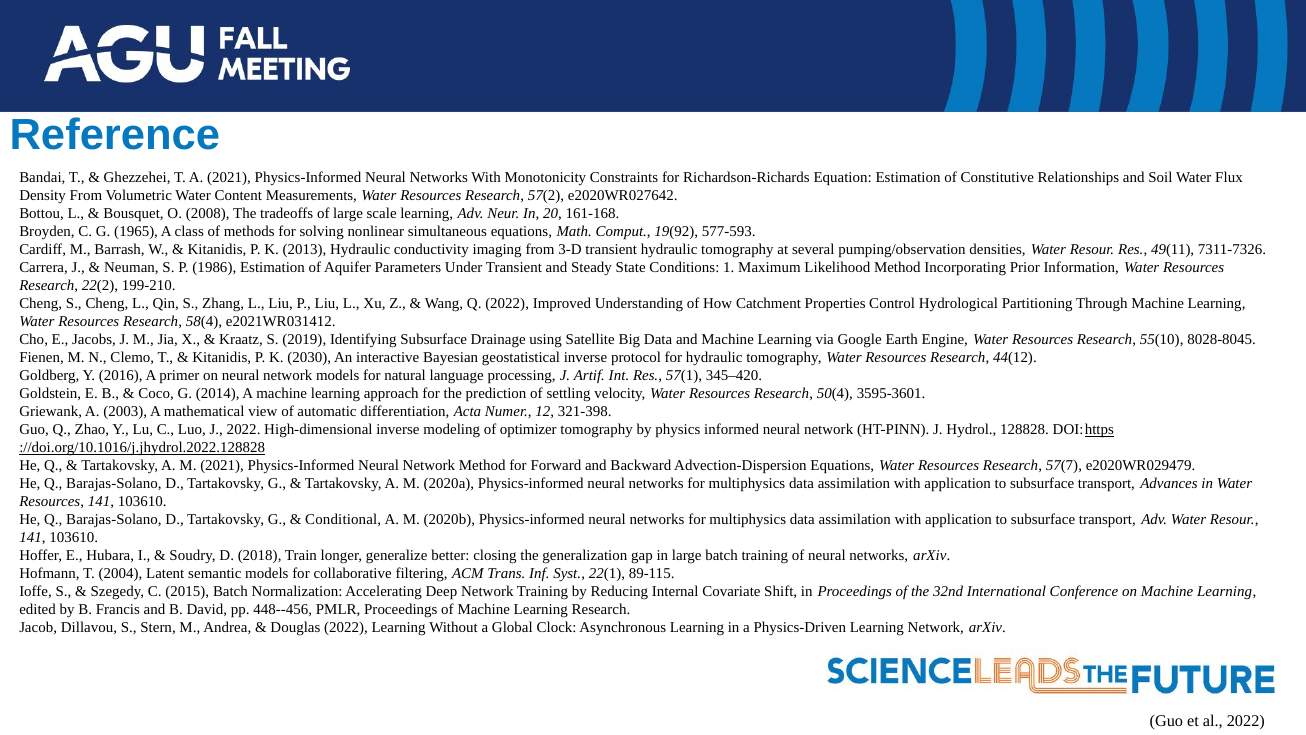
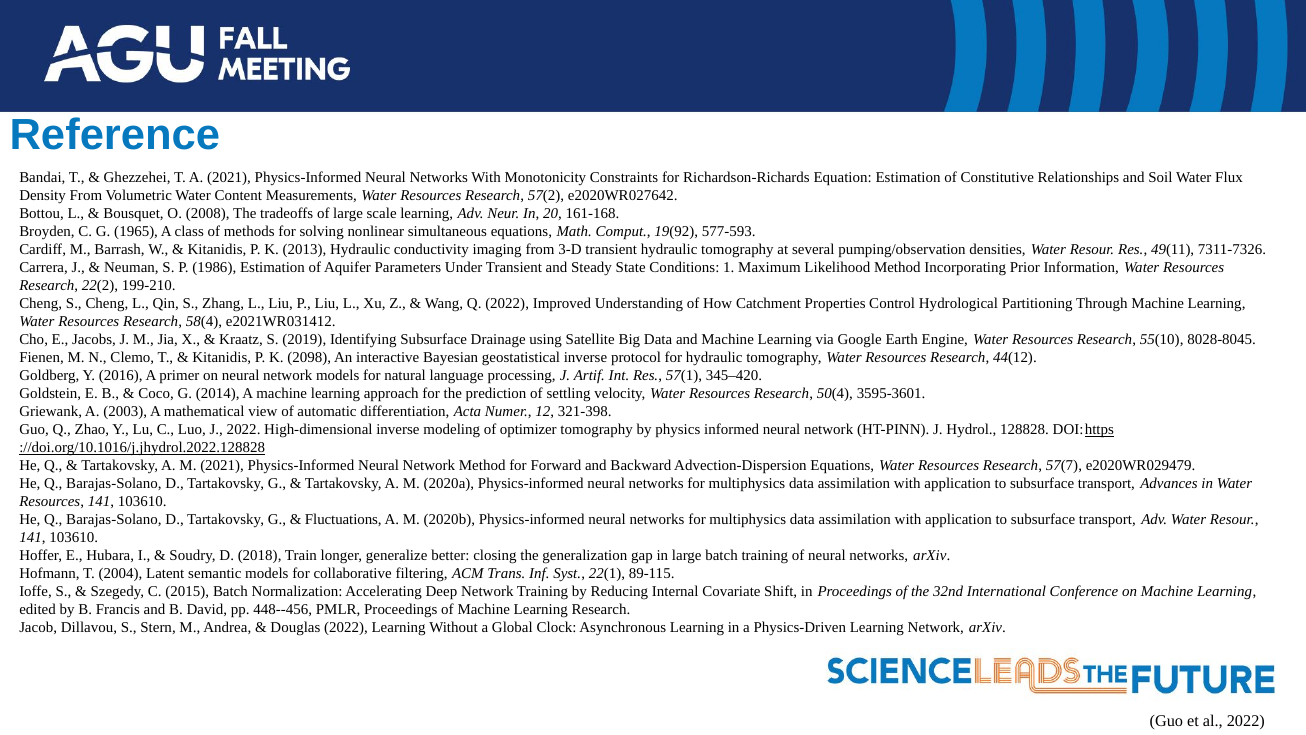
2030: 2030 -> 2098 (309, 357)
Conditional: Conditional -> Fluctuations (343, 519)
